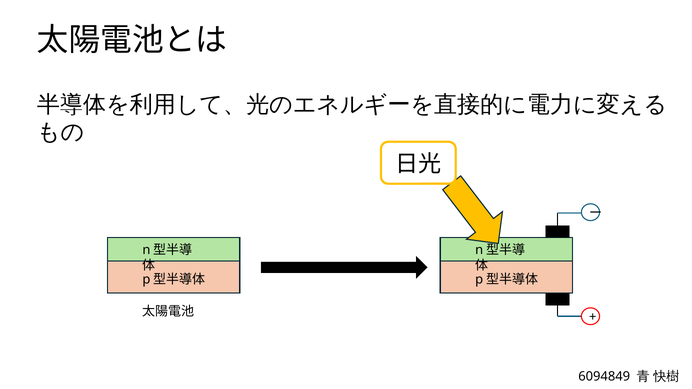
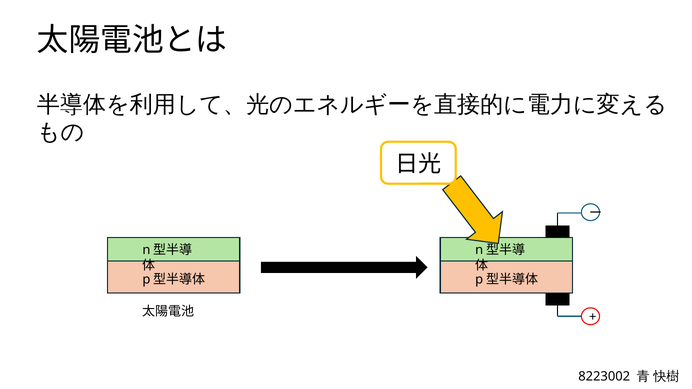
6094849: 6094849 -> 8223002 (604, 376)
